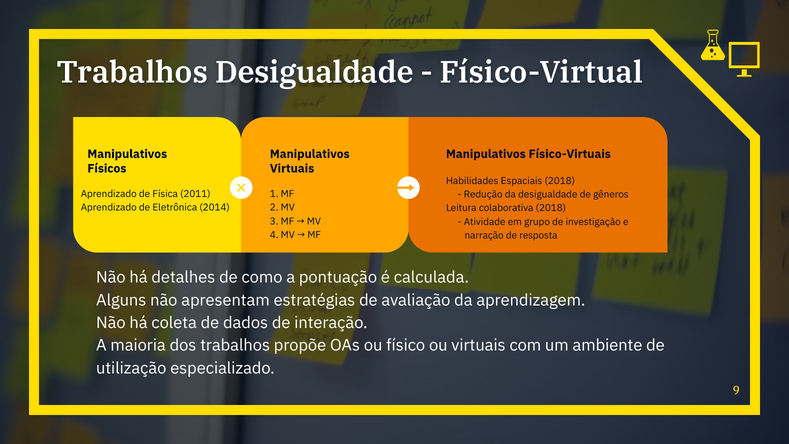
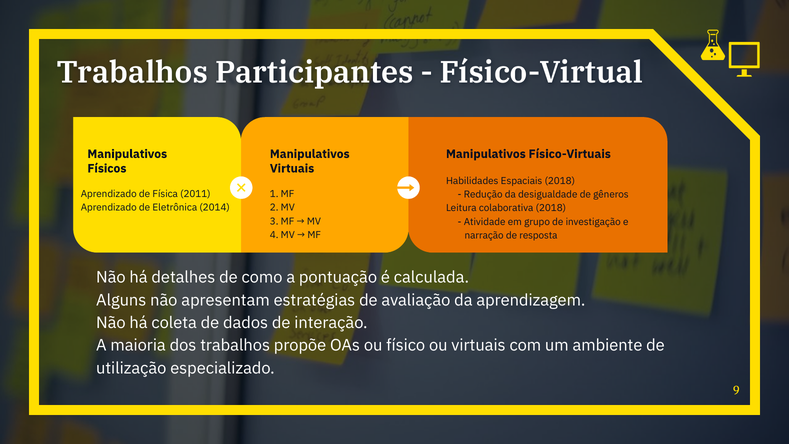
Trabalhos Desigualdade: Desigualdade -> Participantes (314, 73)
